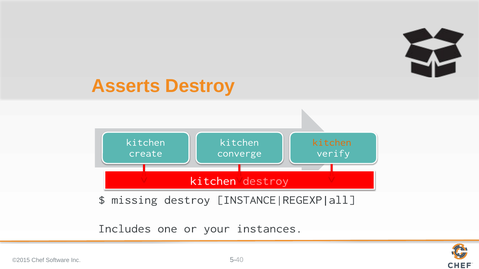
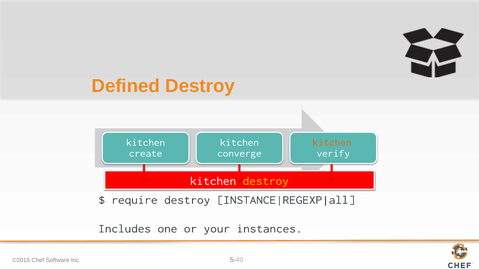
Asserts: Asserts -> Defined (126, 86)
destroy colour: pink -> yellow (266, 181)
missing: missing -> require (135, 200)
